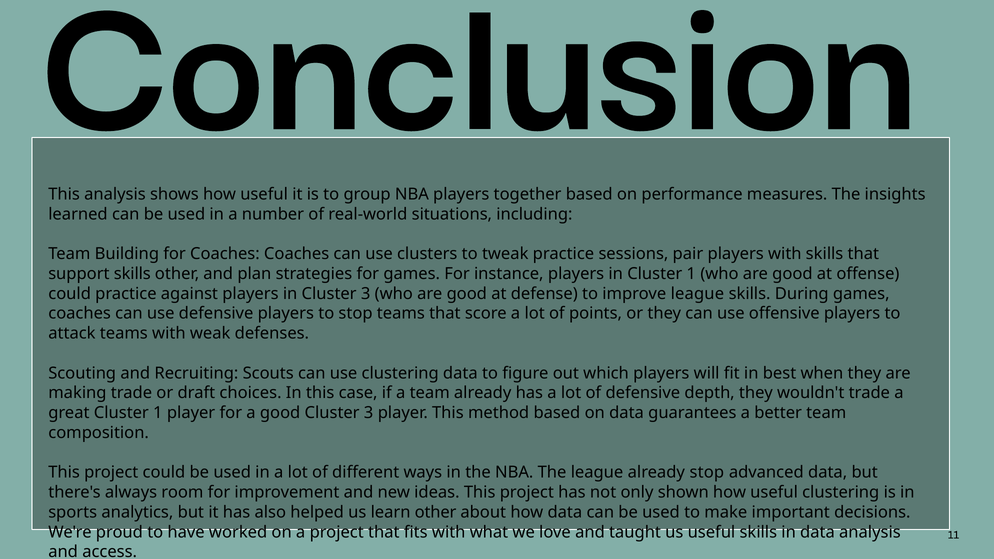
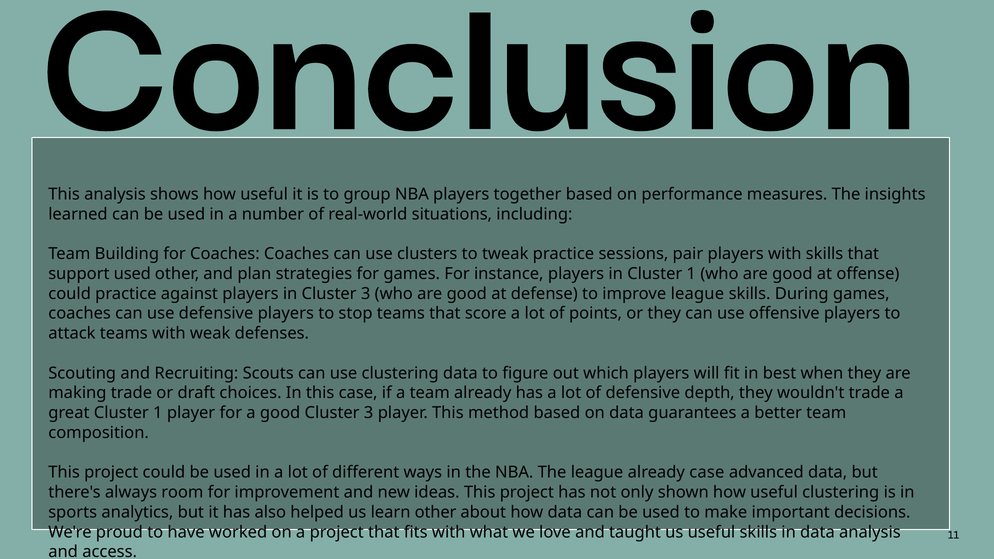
support skills: skills -> used (132, 274)
already stop: stop -> case (707, 473)
